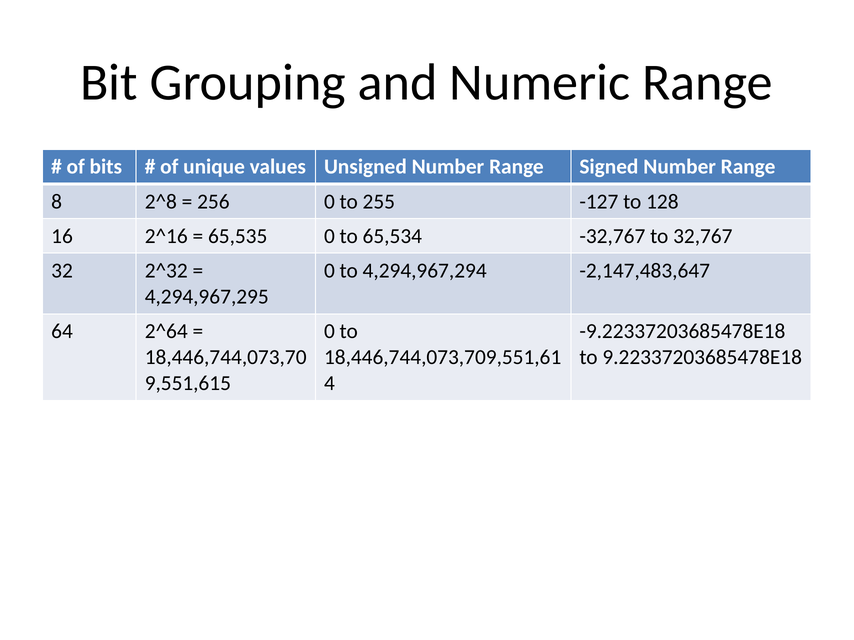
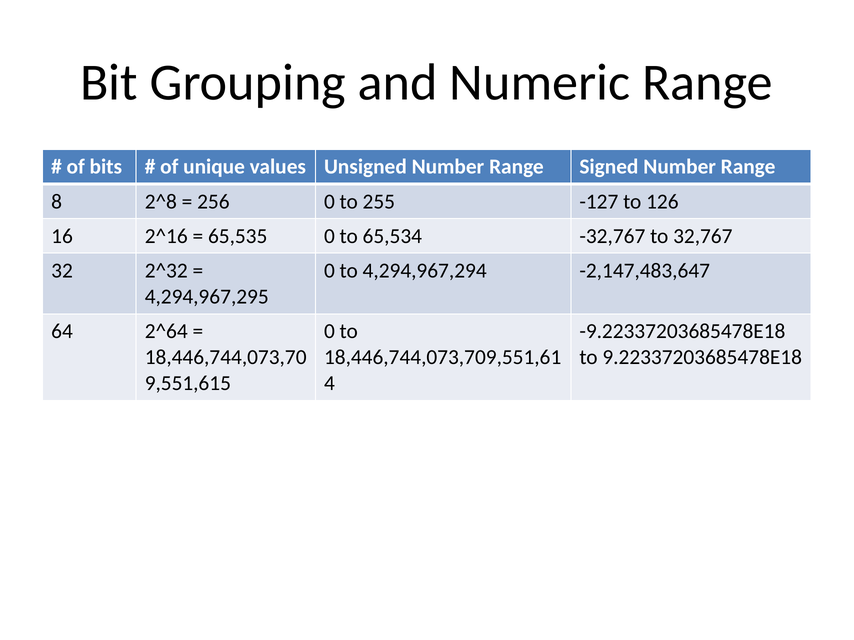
128: 128 -> 126 (662, 202)
